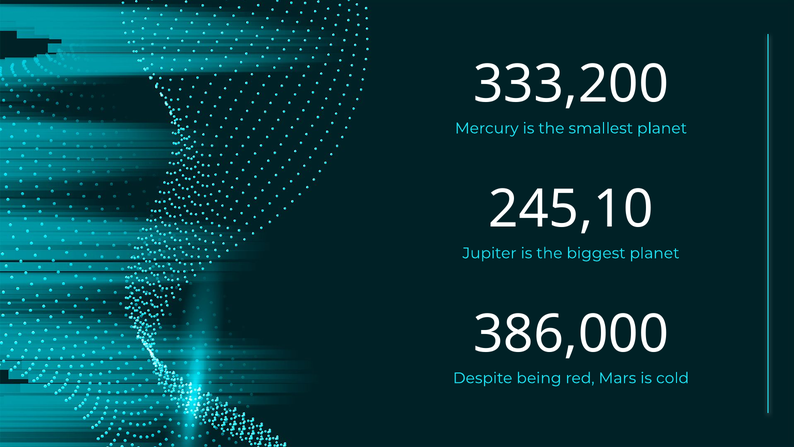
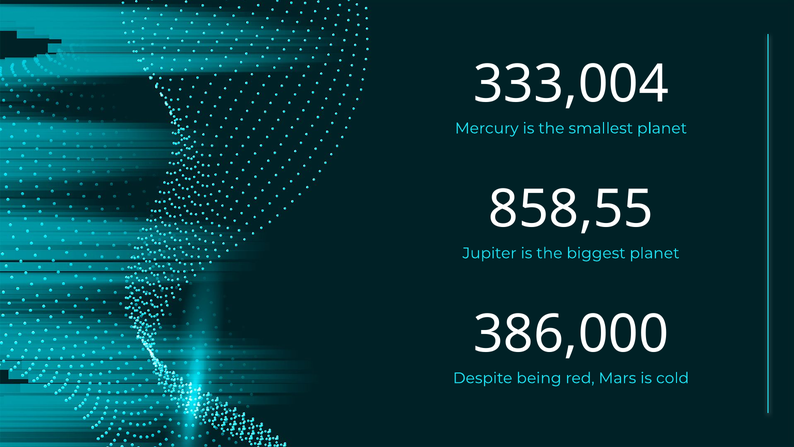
333,200: 333,200 -> 333,004 (571, 84)
245,10: 245,10 -> 858,55 (571, 209)
